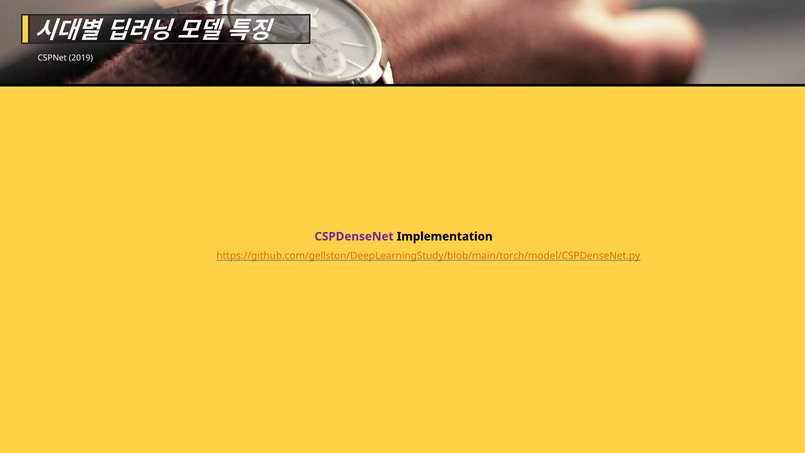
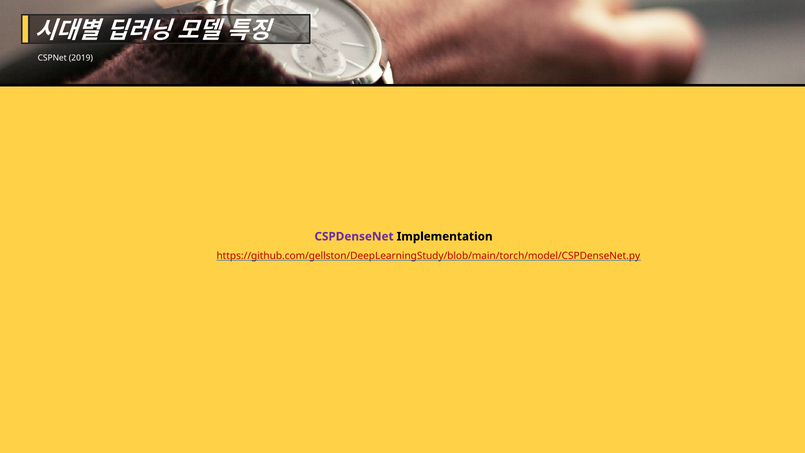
https://github.com/gellston/DeepLearningStudy/blob/main/torch/model/CSPDenseNet.py colour: orange -> red (428, 256)
